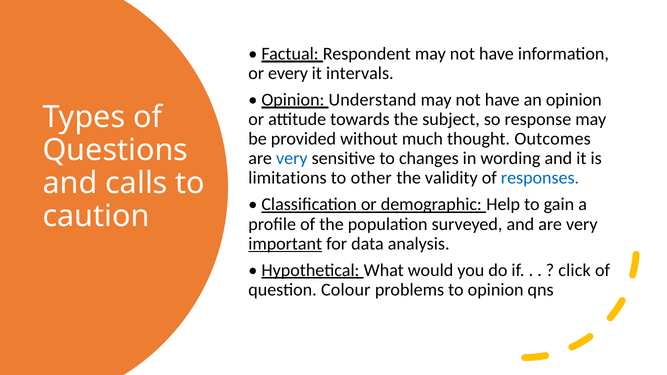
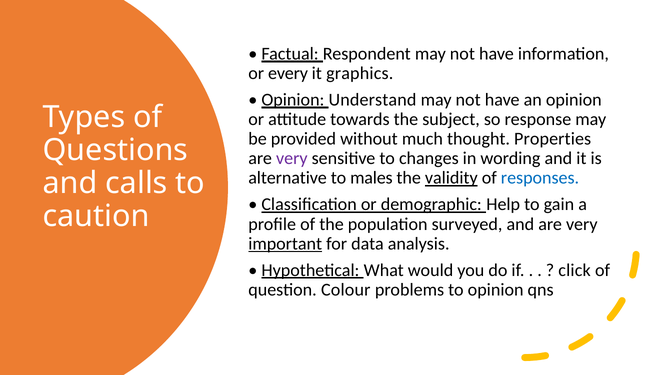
intervals: intervals -> graphics (360, 73)
Outcomes: Outcomes -> Properties (553, 139)
very colour: blue -> purple (292, 159)
limitations: limitations -> alternative (288, 178)
other: other -> males (371, 178)
validity underline: none -> present (451, 178)
